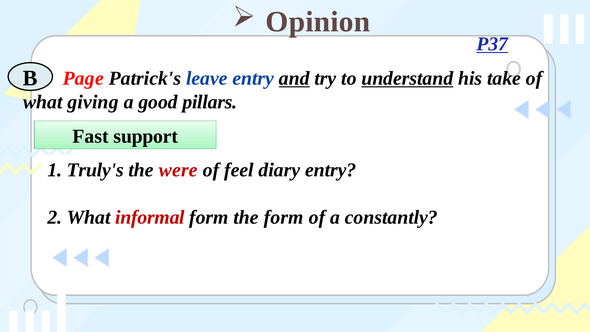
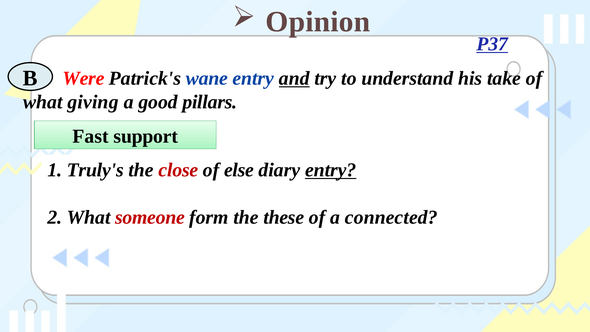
Page: Page -> Were (83, 78)
leave: leave -> wane (207, 78)
understand underline: present -> none (407, 78)
were: were -> close (178, 170)
feel: feel -> else (239, 170)
entry underline: none -> present (331, 170)
informal: informal -> someone (150, 217)
the form: form -> these (284, 217)
constantly: constantly -> connected (391, 217)
